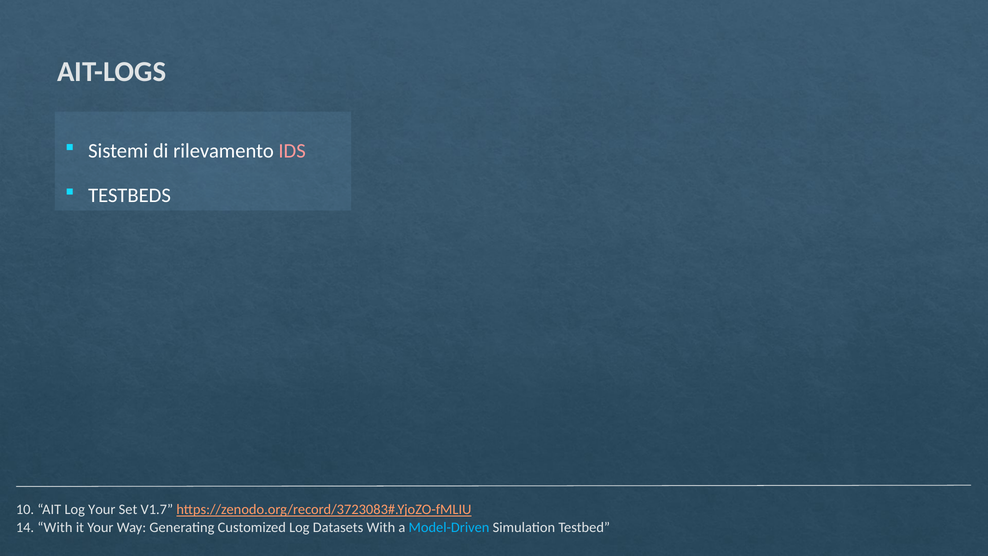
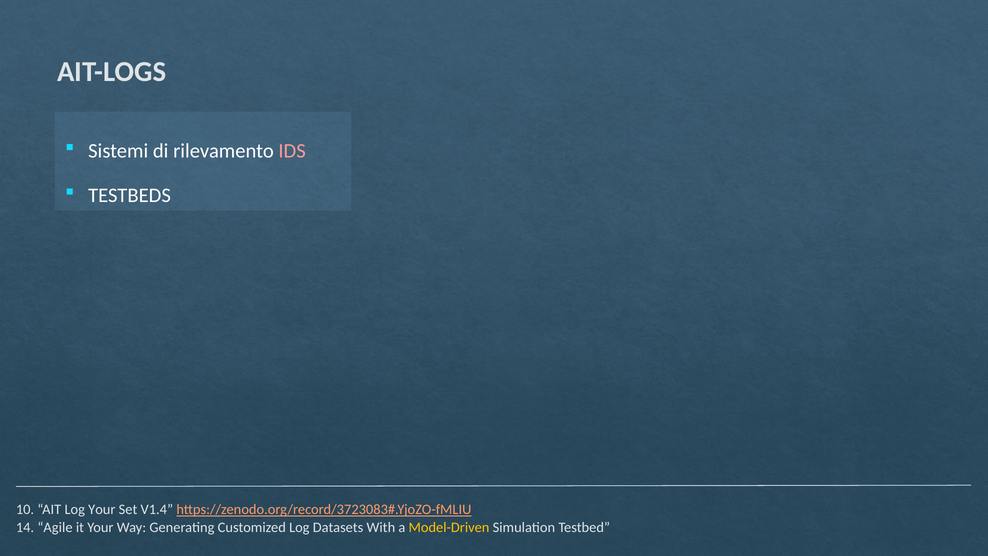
V1.7: V1.7 -> V1.4 (157, 509)
14 With: With -> Agile (55, 527)
Model-Driven colour: light blue -> yellow (449, 527)
